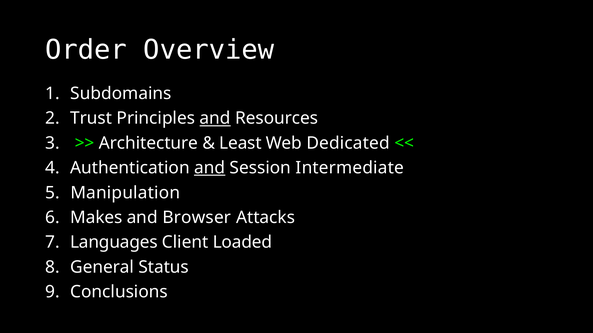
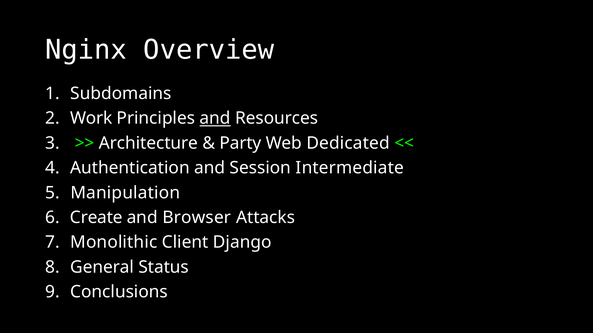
Order: Order -> Nginx (86, 50)
Trust: Trust -> Work (91, 118)
Least: Least -> Party (240, 143)
and underline: present -> none (210, 168)
Makes: Makes -> Create (96, 218)
Languages: Languages -> Monolithic (114, 243)
Loaded: Loaded -> Django (242, 243)
